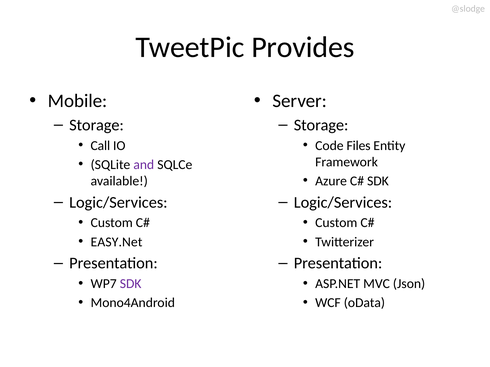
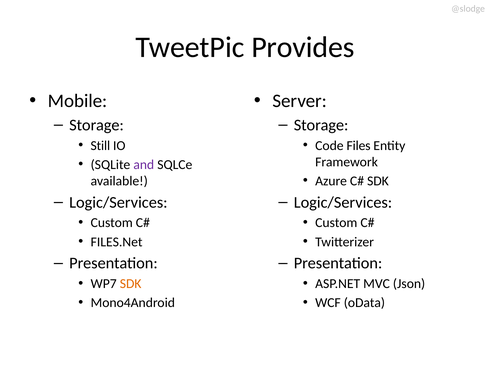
Call: Call -> Still (100, 146)
EASY.Net: EASY.Net -> FILES.Net (117, 242)
SDK colour: purple -> orange (131, 284)
